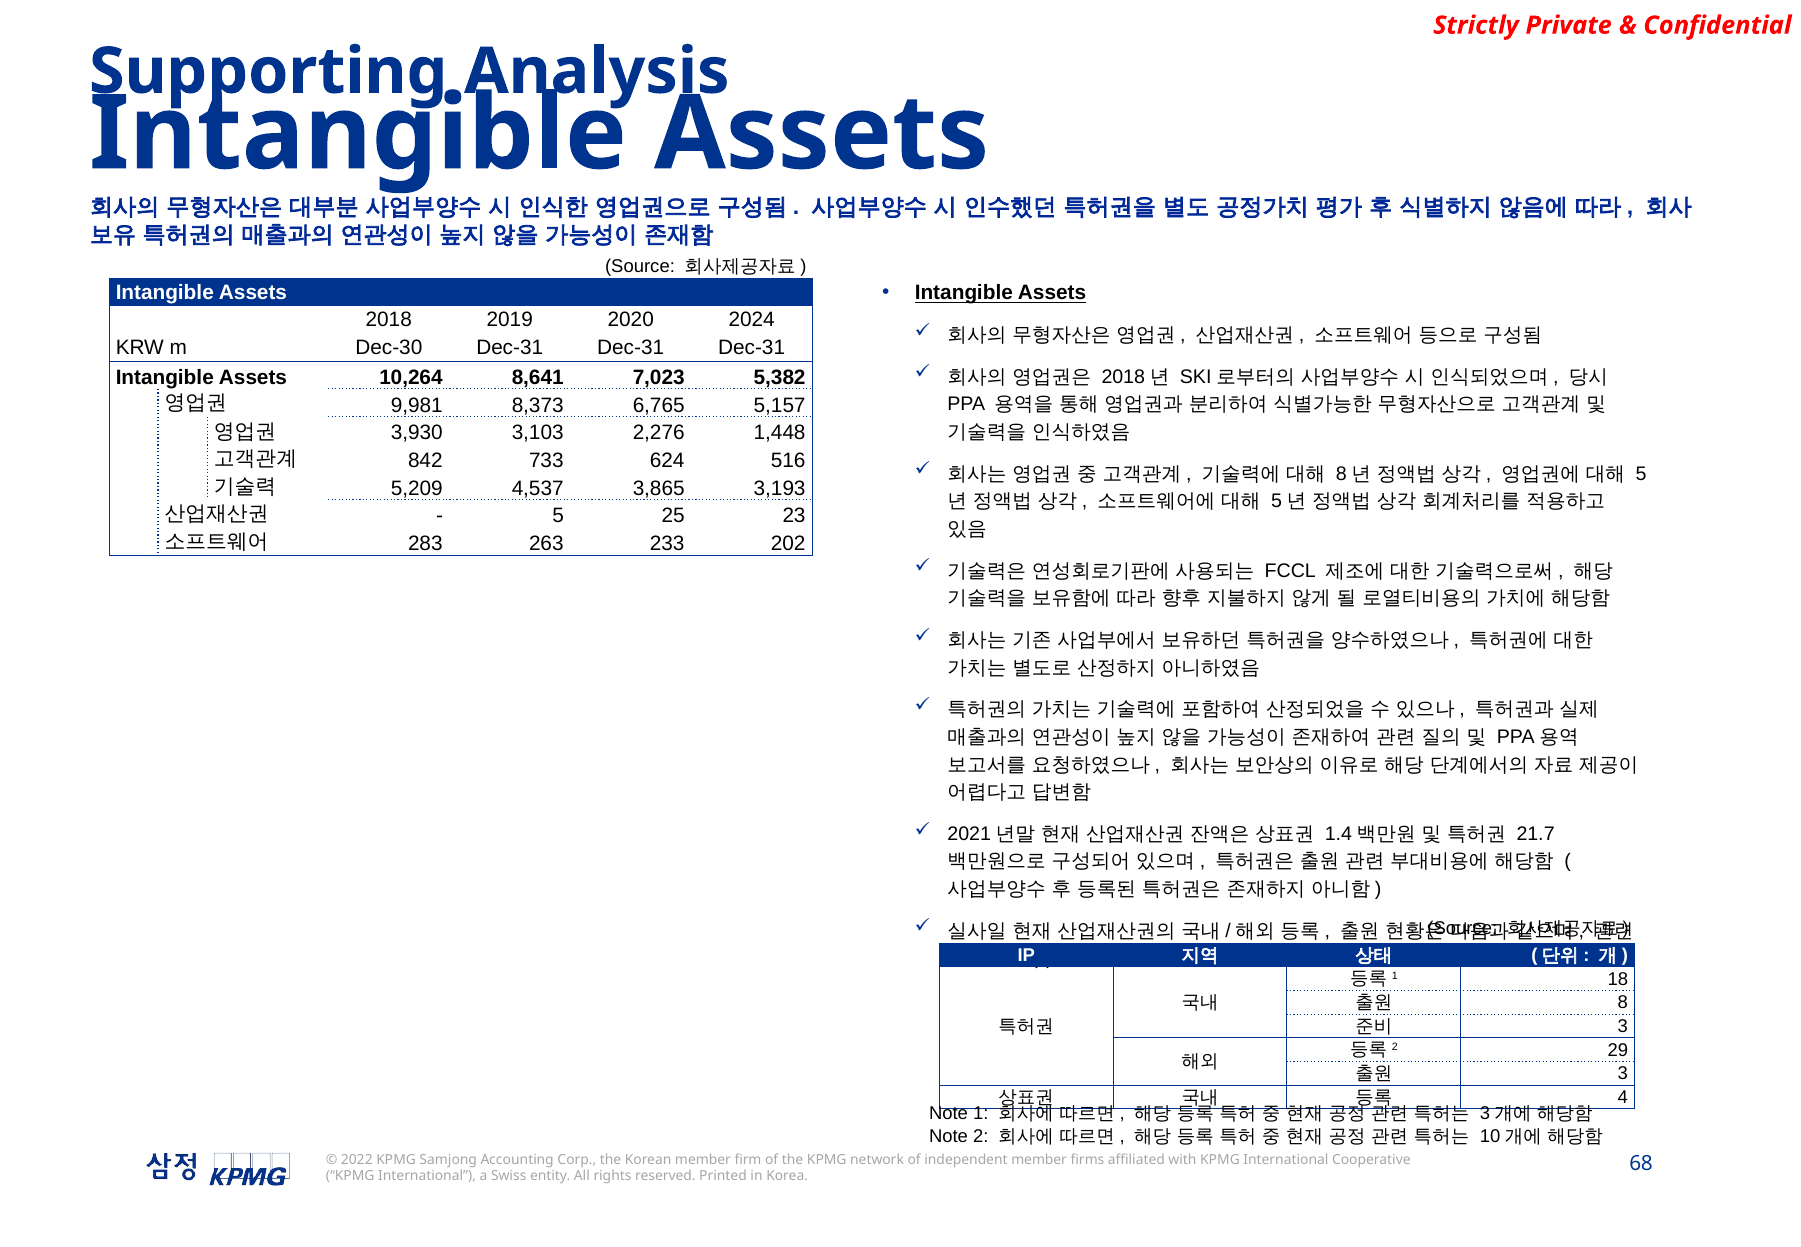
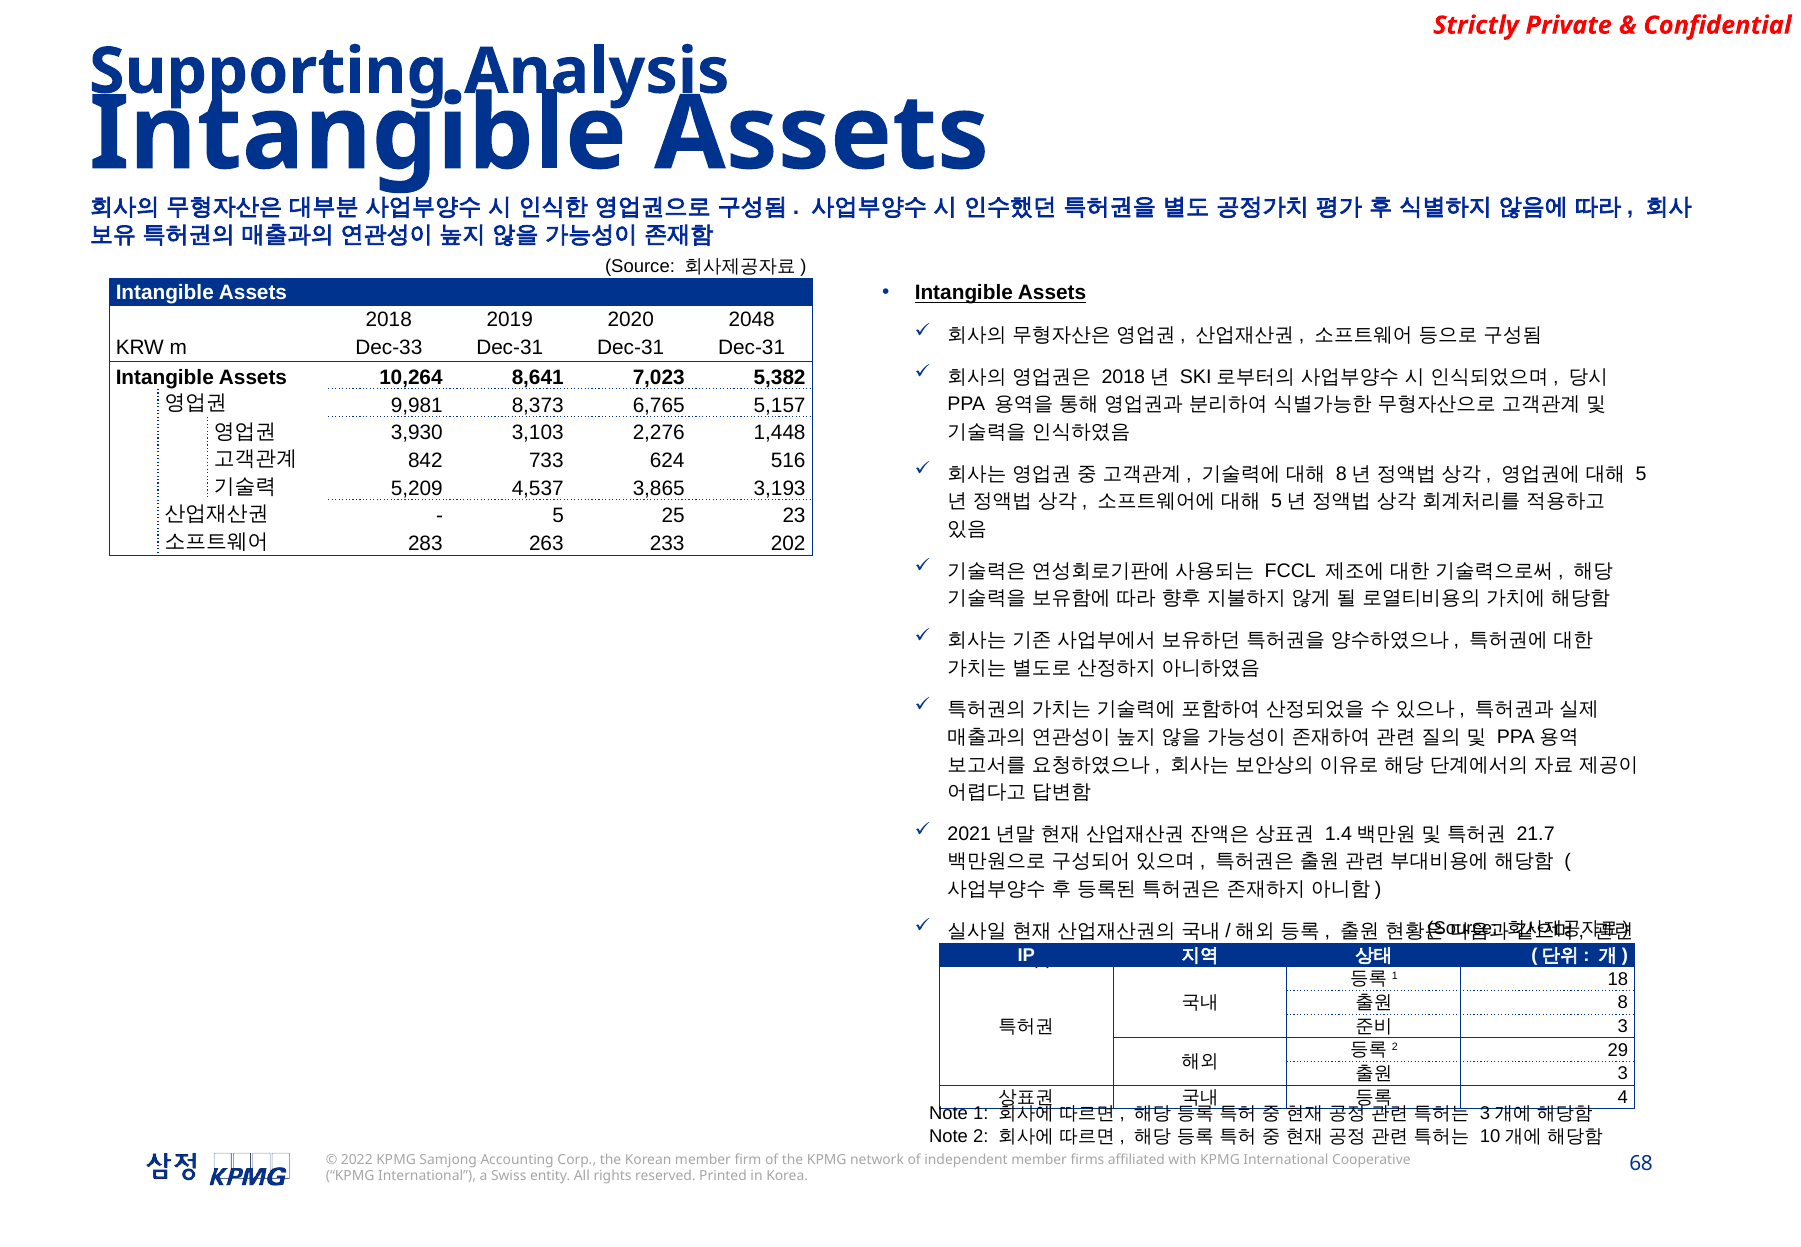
2024: 2024 -> 2048 (752, 320)
Dec-30: Dec-30 -> Dec-33 (389, 348)
